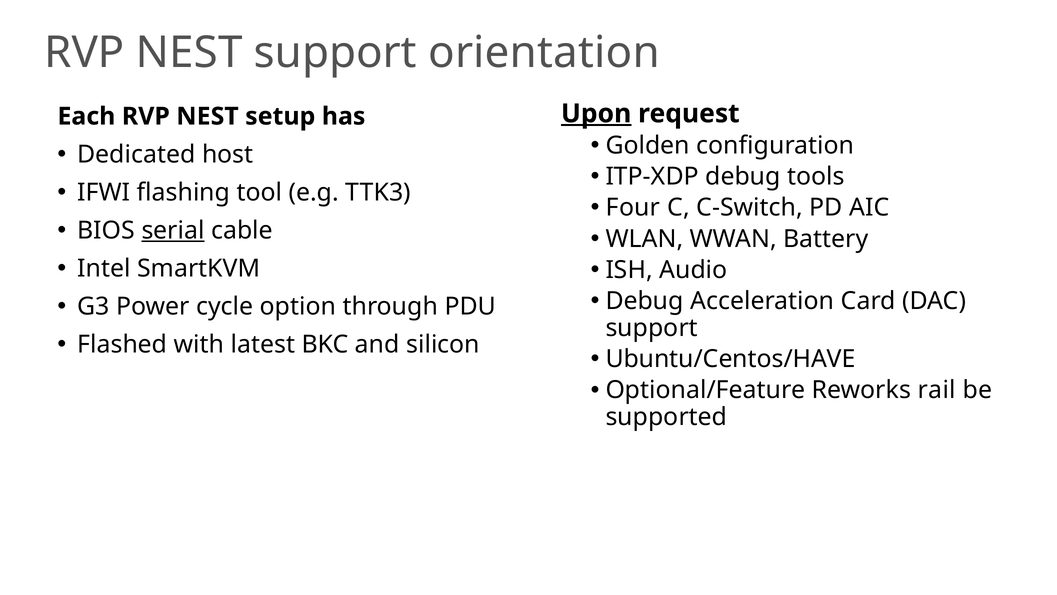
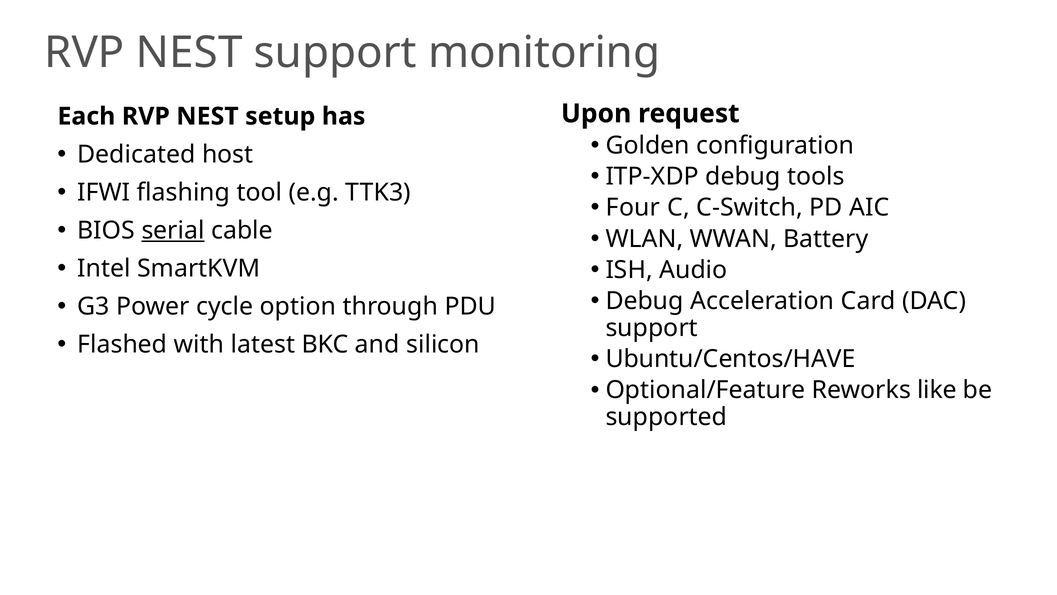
orientation: orientation -> monitoring (544, 53)
Upon underline: present -> none (596, 113)
rail: rail -> like (937, 390)
